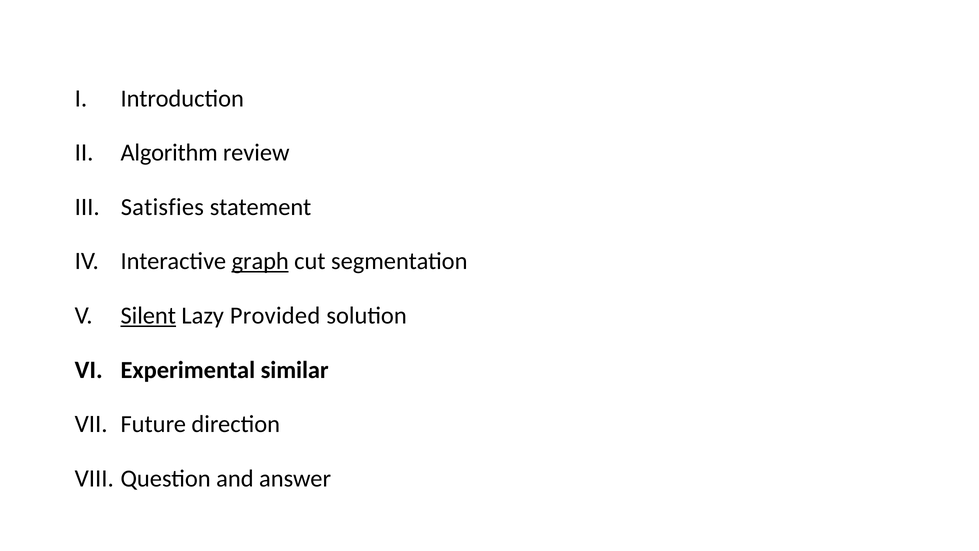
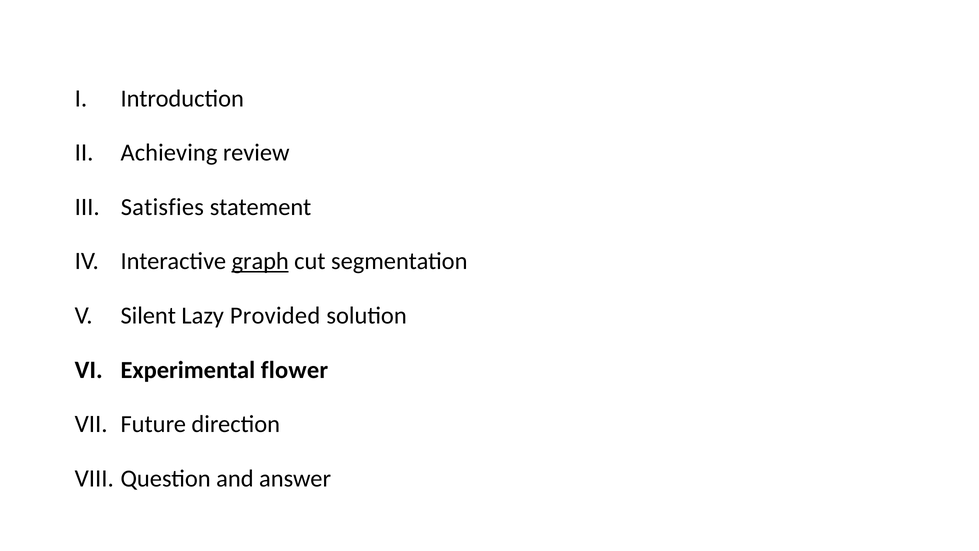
Algorithm: Algorithm -> Achieving (169, 153)
Silent underline: present -> none (148, 315)
similar: similar -> flower (295, 370)
